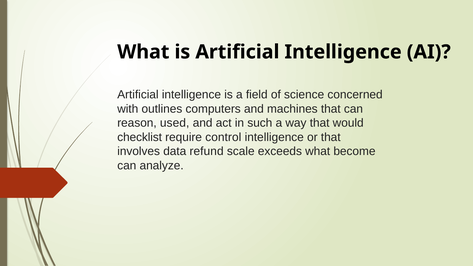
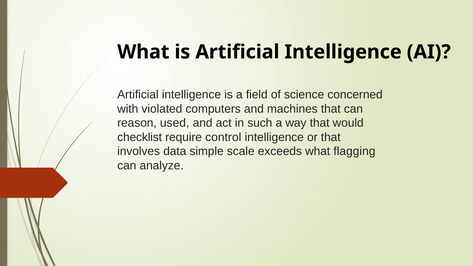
outlines: outlines -> violated (162, 109)
refund: refund -> simple (207, 151)
become: become -> flagging (354, 151)
